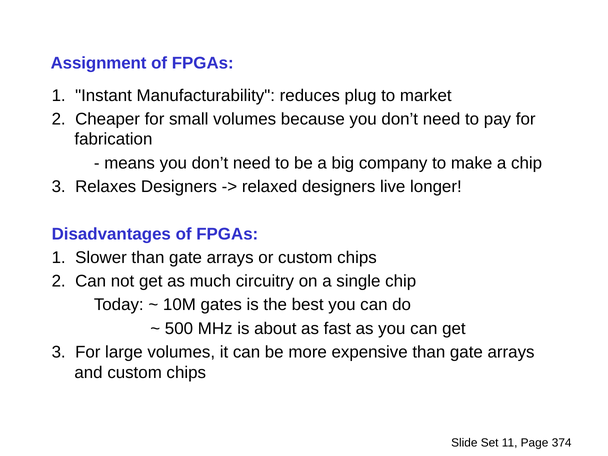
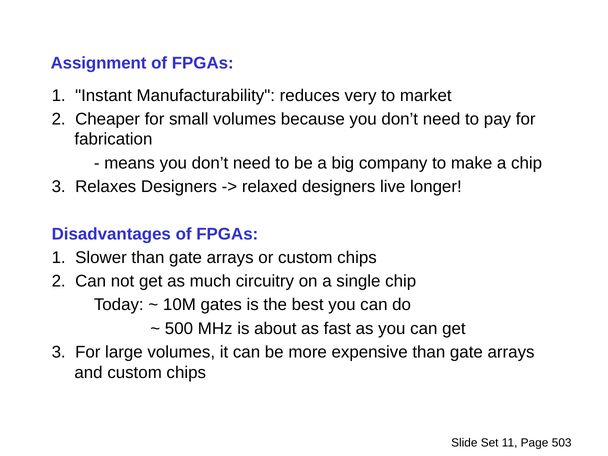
plug: plug -> very (361, 95)
374: 374 -> 503 (562, 443)
